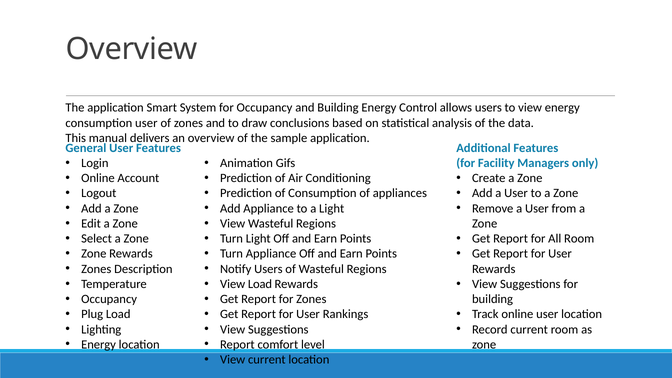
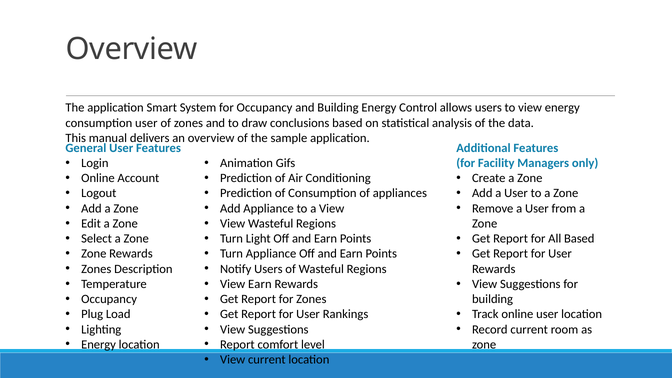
a Light: Light -> View (332, 208)
All Room: Room -> Based (579, 239)
View Load: Load -> Earn (260, 284)
